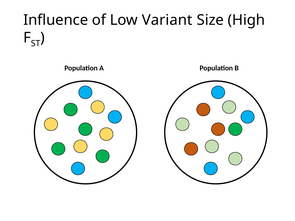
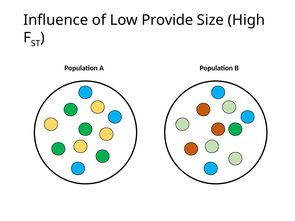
Variant: Variant -> Provide (167, 20)
